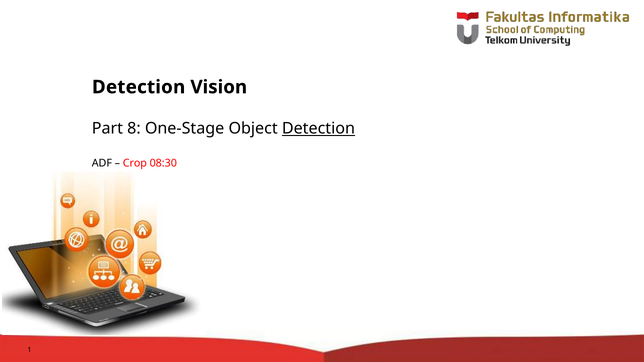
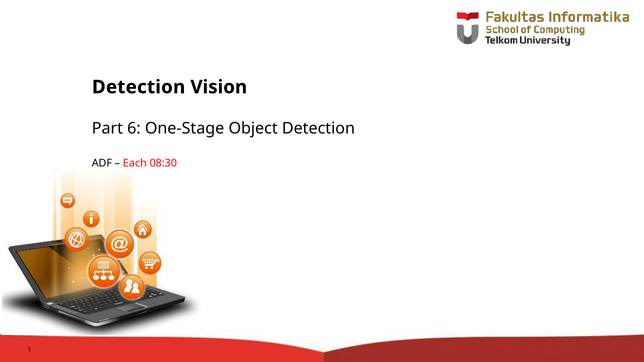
8: 8 -> 6 (134, 129)
Detection underline: present -> none (318, 129)
Crop: Crop -> Each (135, 163)
